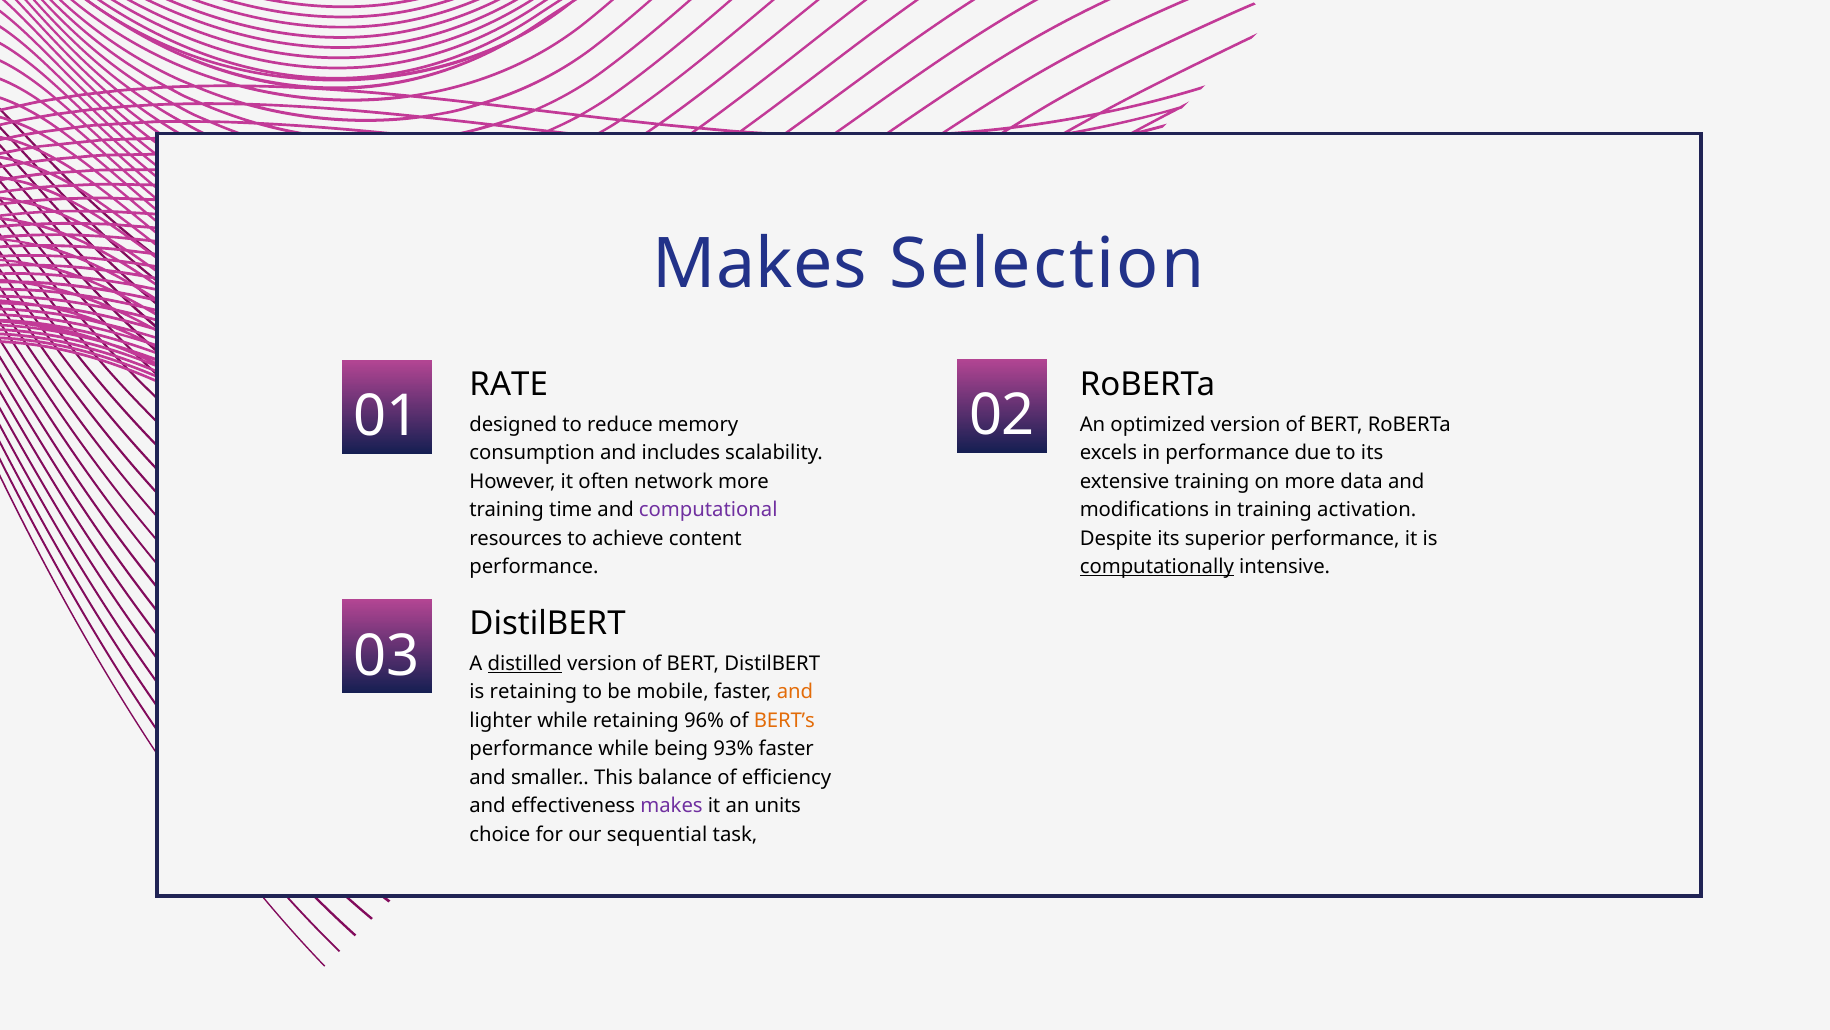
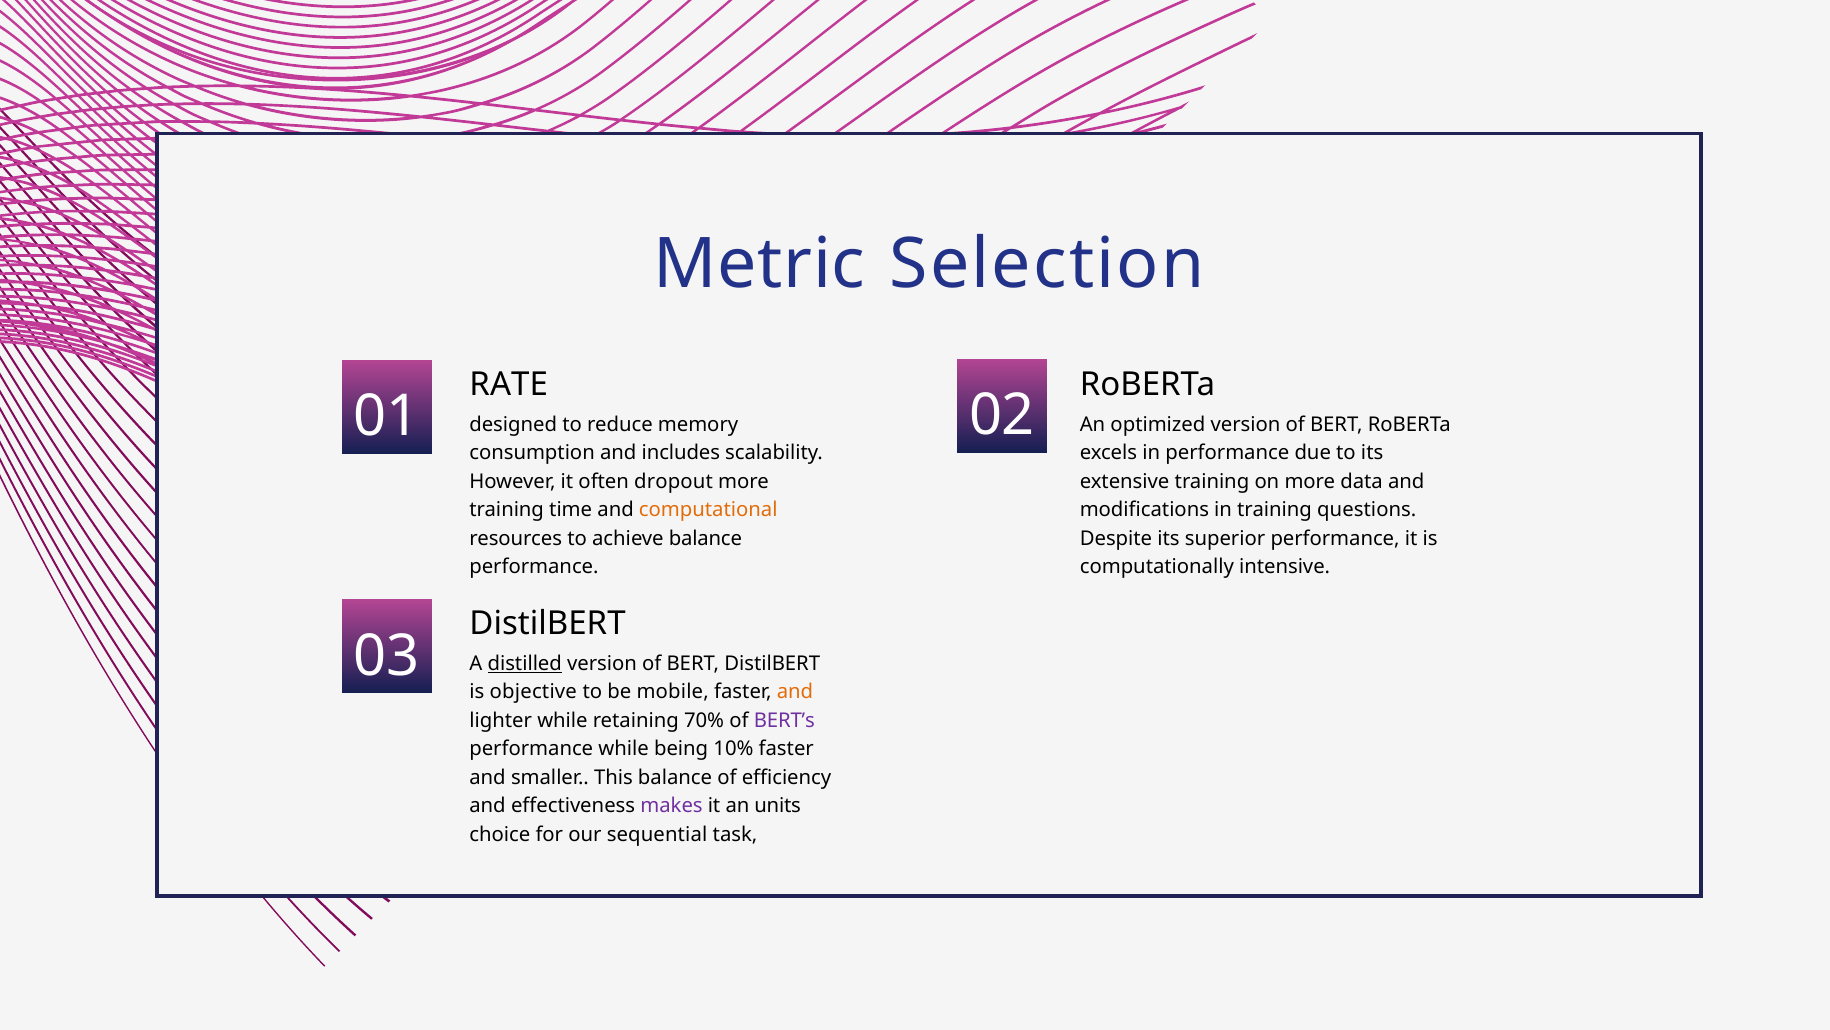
Makes: Makes -> Metric (759, 265)
network: network -> dropout (674, 481)
computational colour: purple -> orange (708, 510)
activation: activation -> questions (1367, 510)
achieve content: content -> balance (705, 538)
computationally underline: present -> none (1157, 567)
is retaining: retaining -> objective (533, 692)
96%: 96% -> 70% (704, 720)
BERT’s colour: orange -> purple (784, 720)
93%: 93% -> 10% (734, 749)
